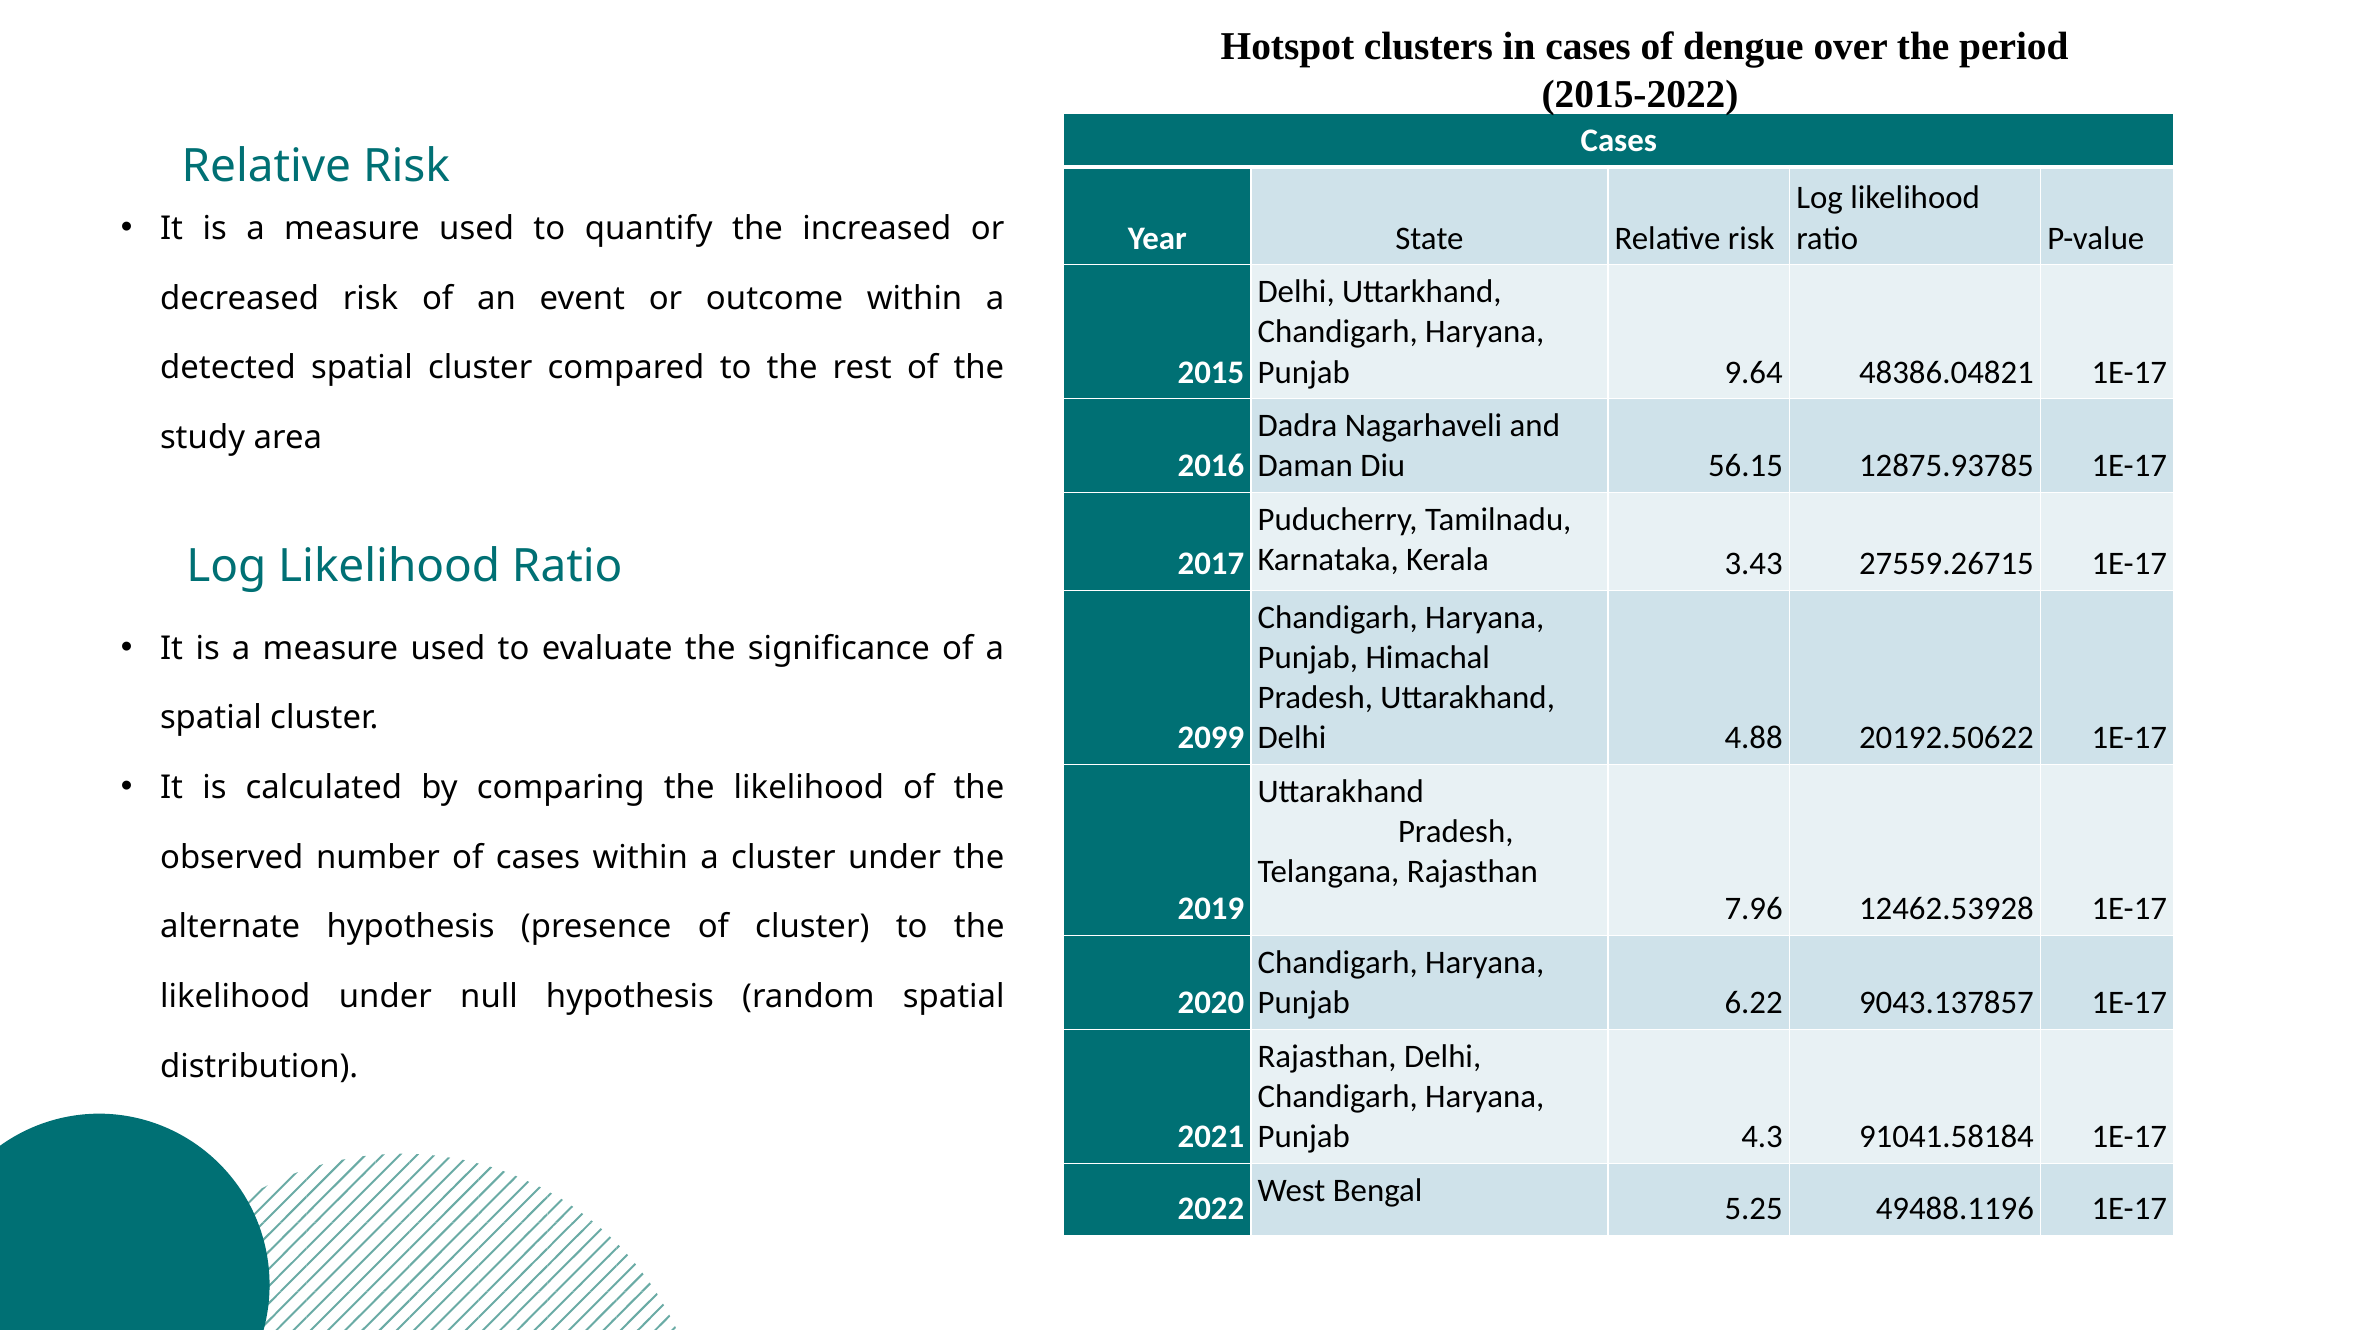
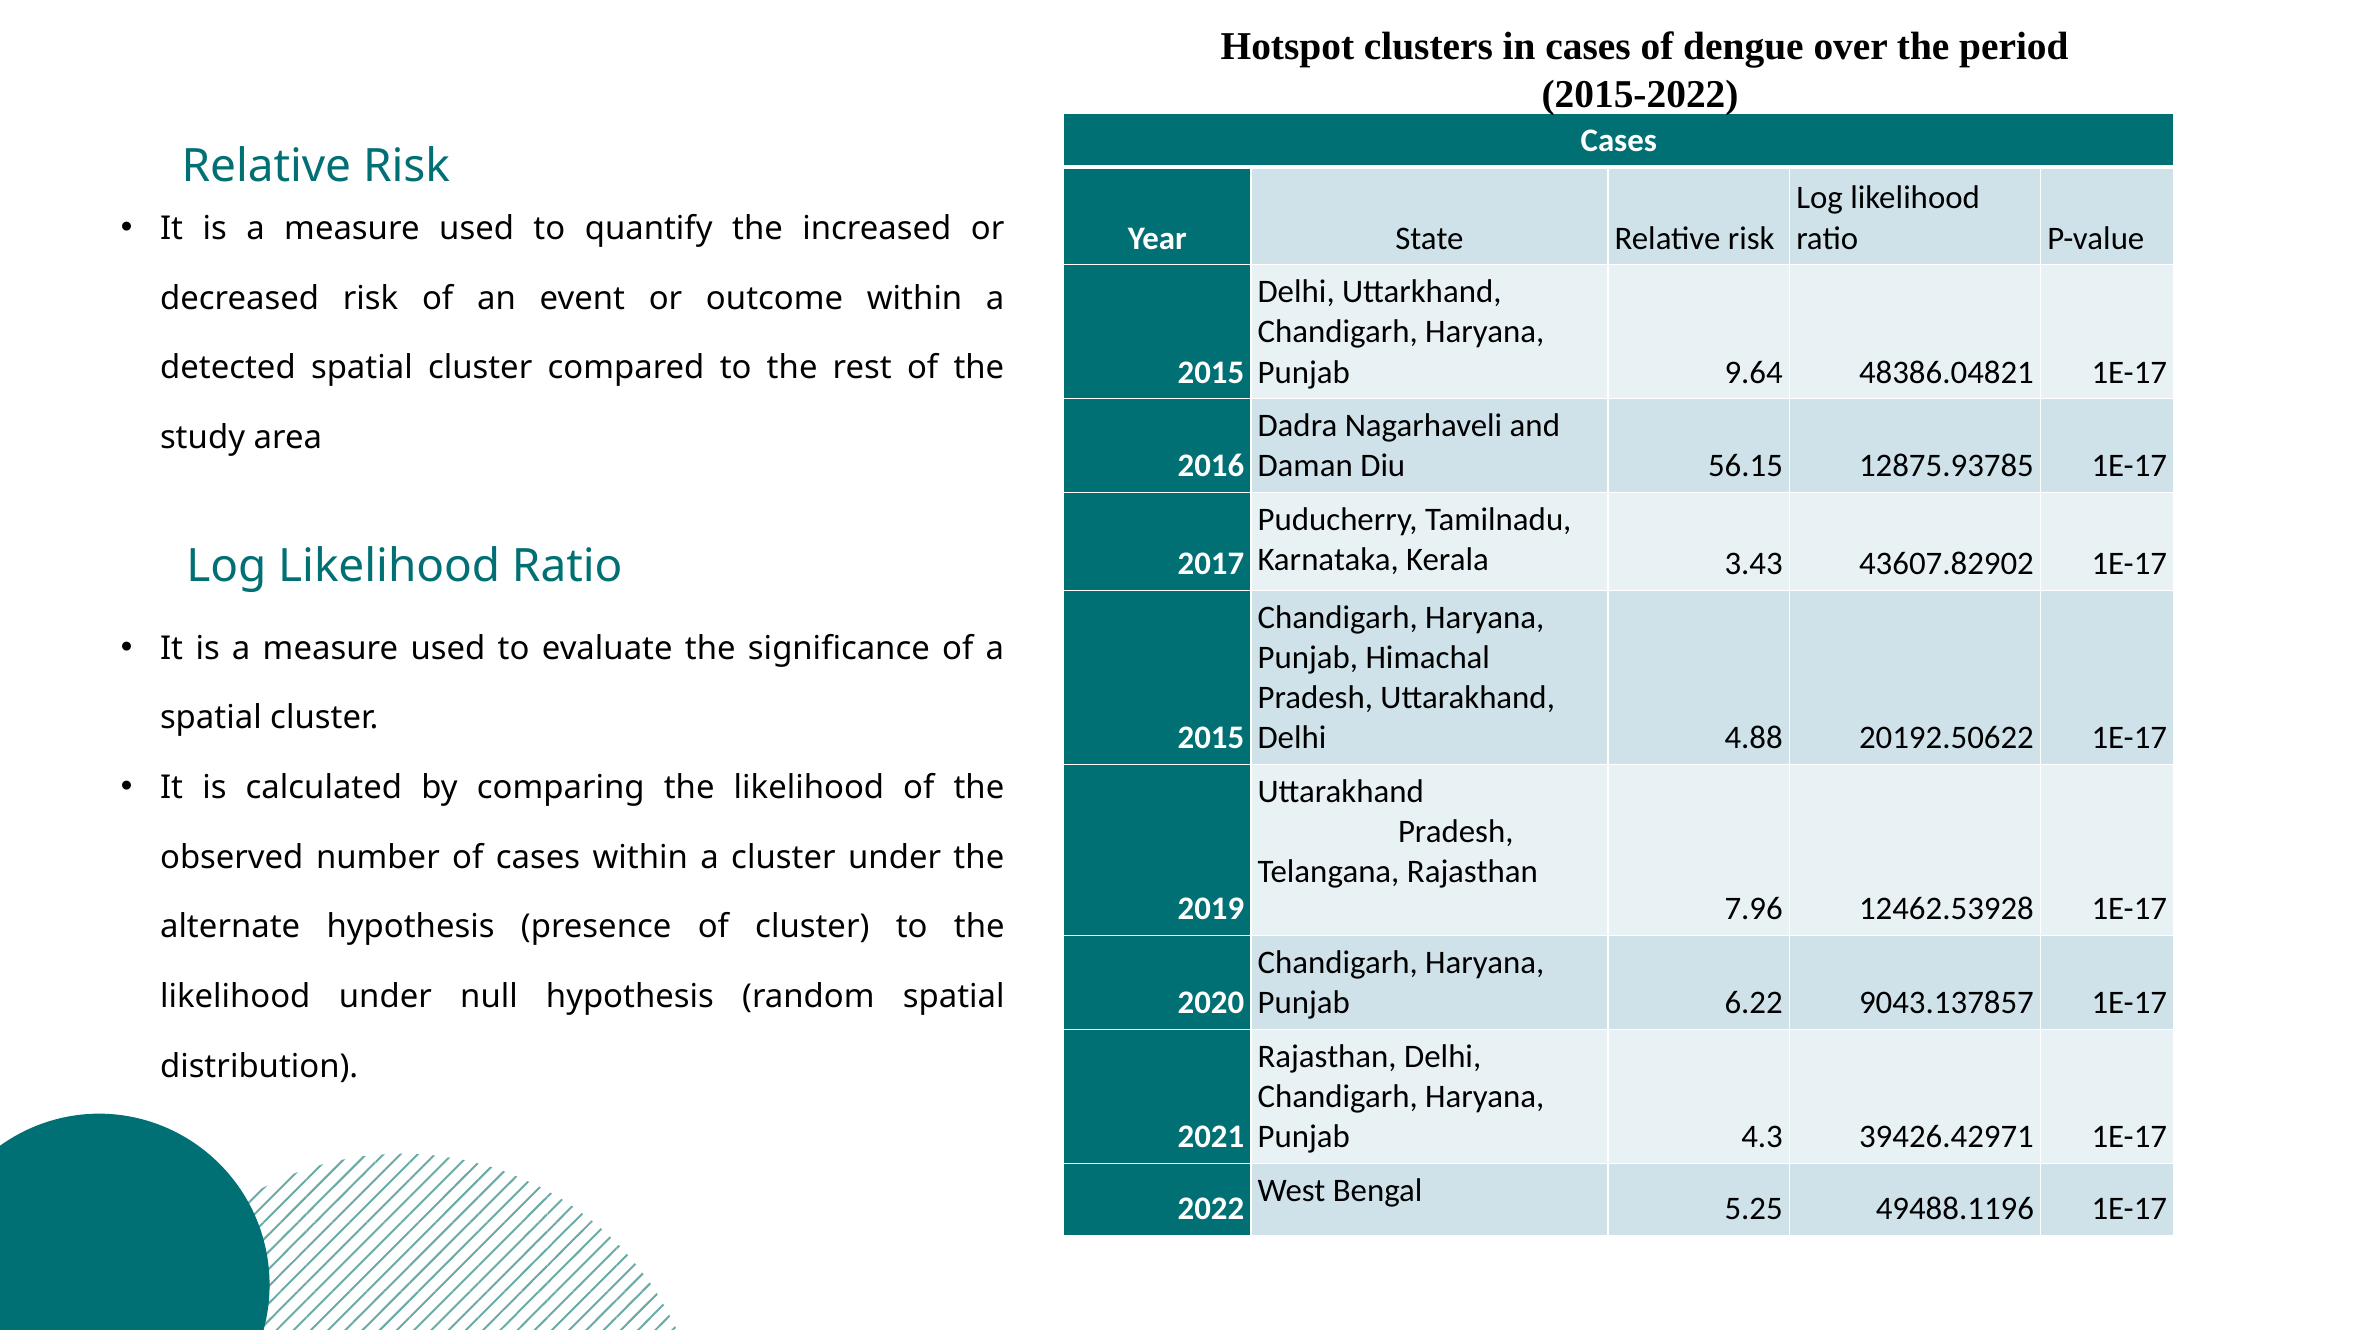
27559.26715: 27559.26715 -> 43607.82902 (1946, 564)
2099: 2099 -> 2015 (1211, 738)
91041.58184: 91041.58184 -> 39426.42971 (1946, 1137)
